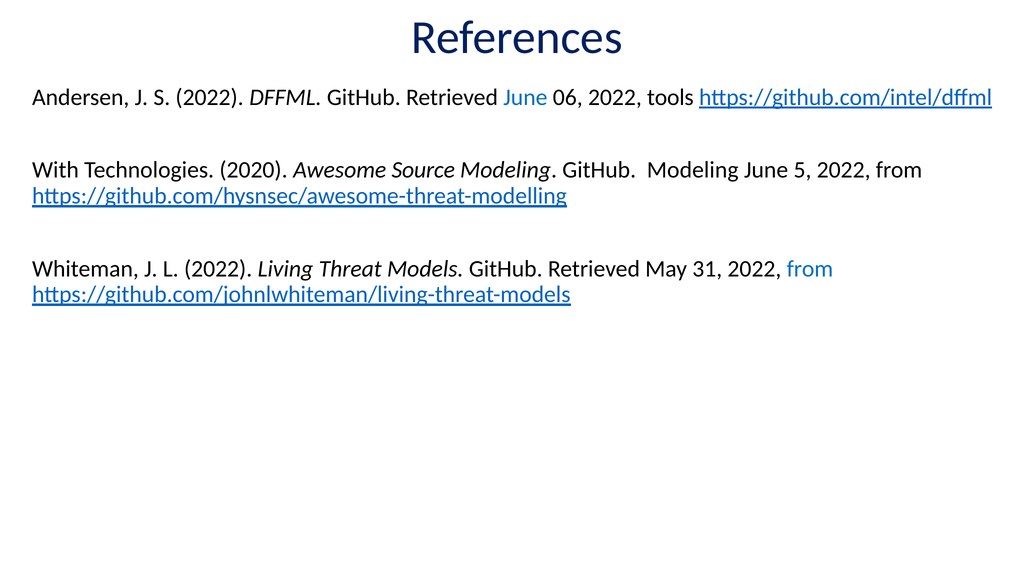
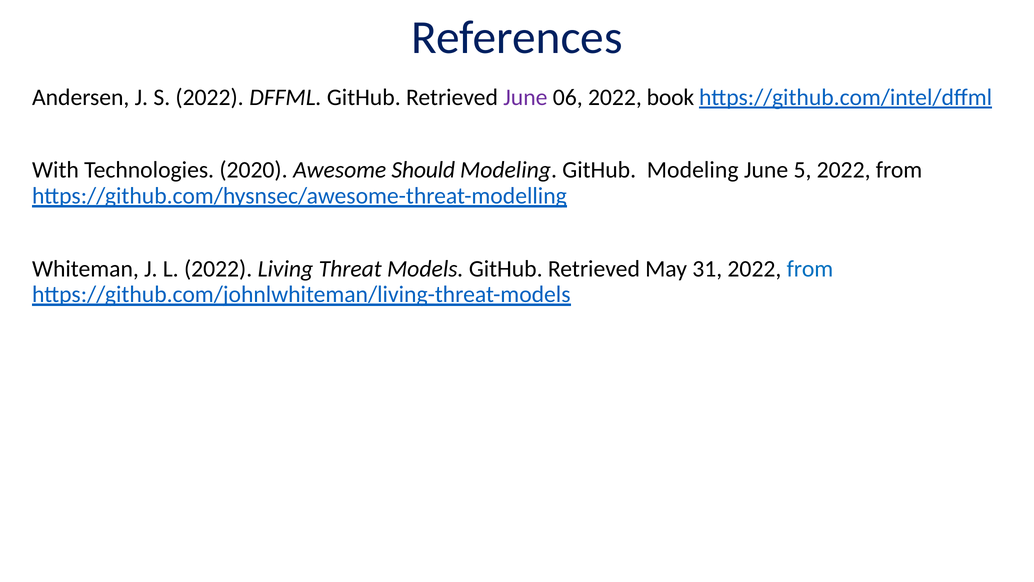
June colour: blue -> purple (525, 97)
tools: tools -> book (670, 97)
Source: Source -> Should (423, 170)
